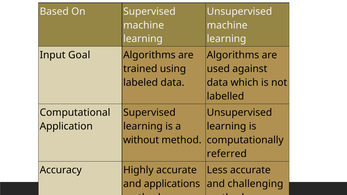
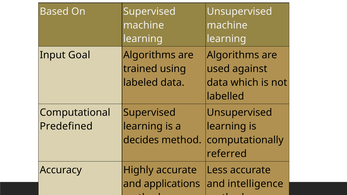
Application: Application -> Predefined (66, 126)
without: without -> decides (141, 140)
challenging: challenging -> intelligence (255, 184)
